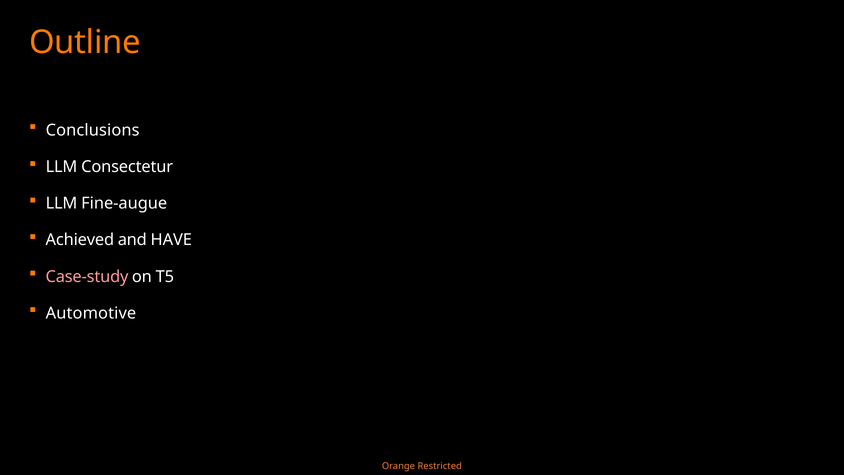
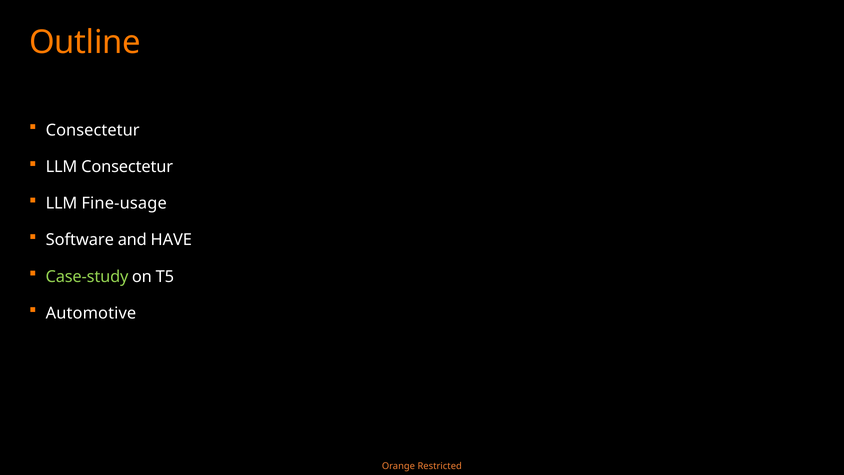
Conclusions: Conclusions -> Consectetur (93, 130)
Fine-augue: Fine-augue -> Fine-usage (124, 203)
Achieved: Achieved -> Software (80, 240)
Case-study colour: pink -> light green (87, 276)
